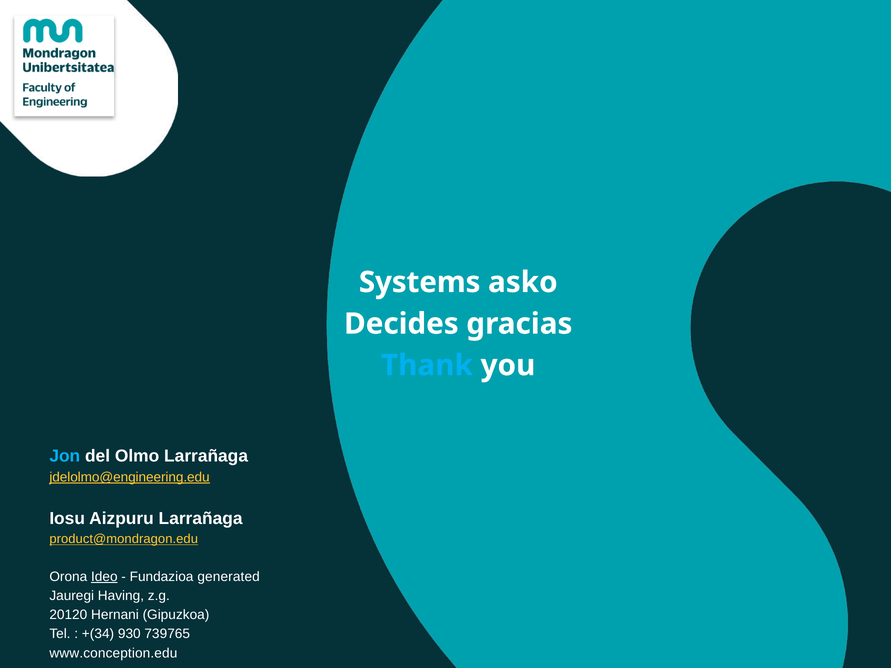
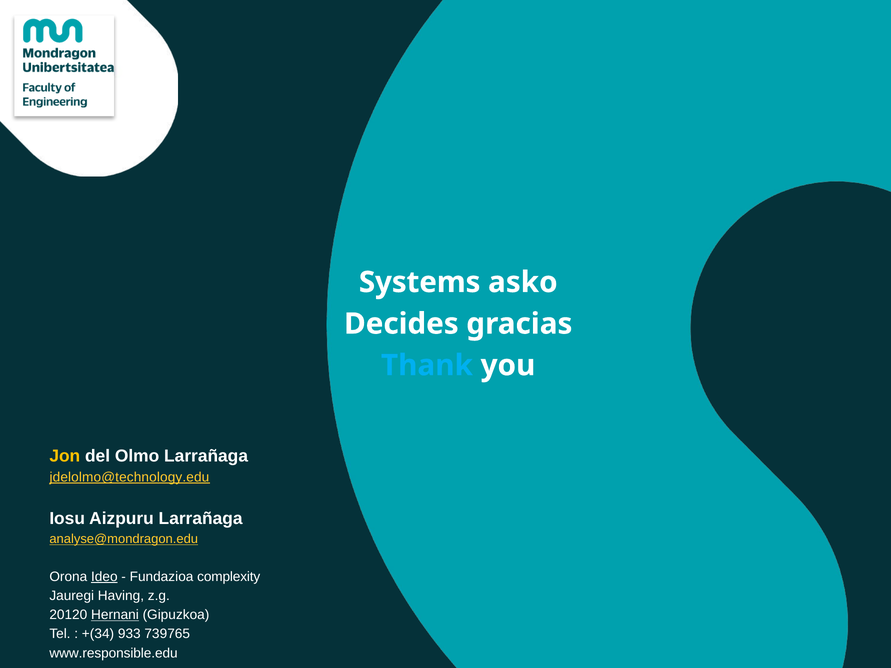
Jon colour: light blue -> yellow (65, 456)
jdelolmo@engineering.edu: jdelolmo@engineering.edu -> jdelolmo@technology.edu (129, 477)
product@mondragon.edu: product@mondragon.edu -> analyse@mondragon.edu (124, 539)
generated: generated -> complexity (229, 577)
Hernani underline: none -> present (115, 615)
930: 930 -> 933 (129, 634)
www.conception.edu: www.conception.edu -> www.responsible.edu (114, 653)
